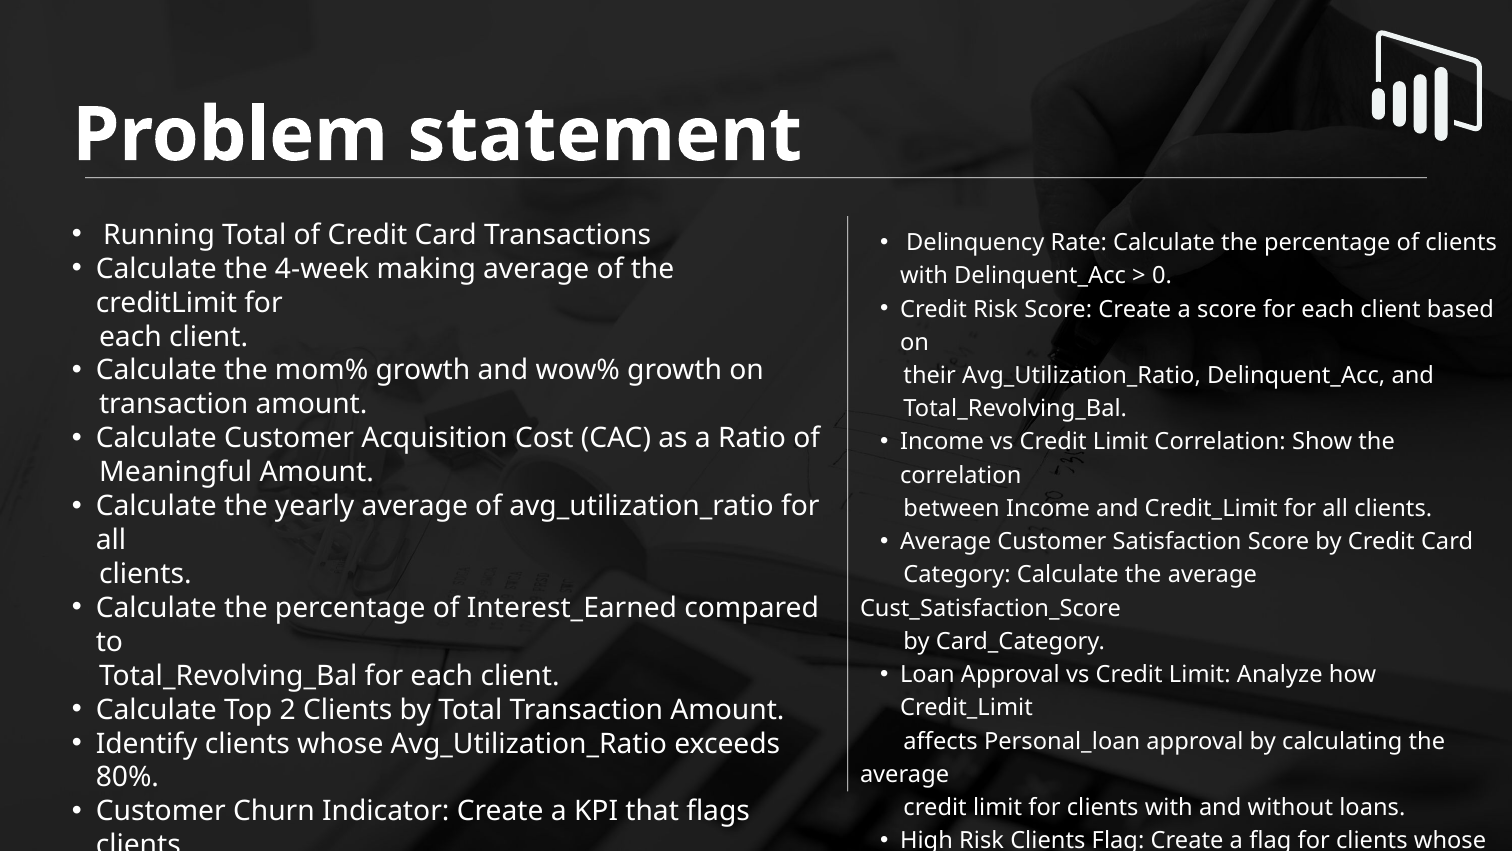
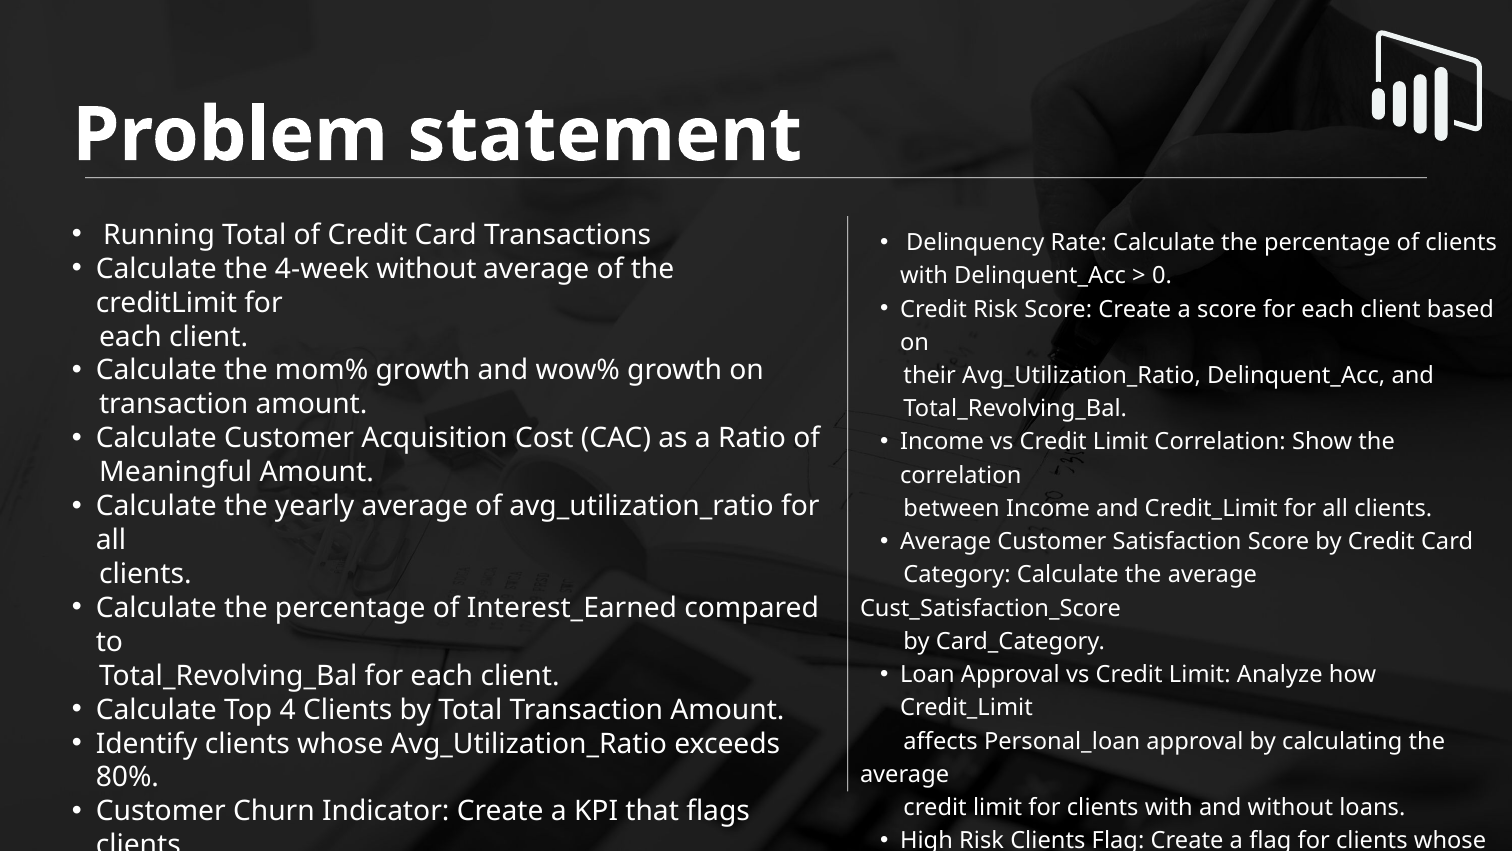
4-week making: making -> without (426, 269)
2: 2 -> 4 (288, 709)
